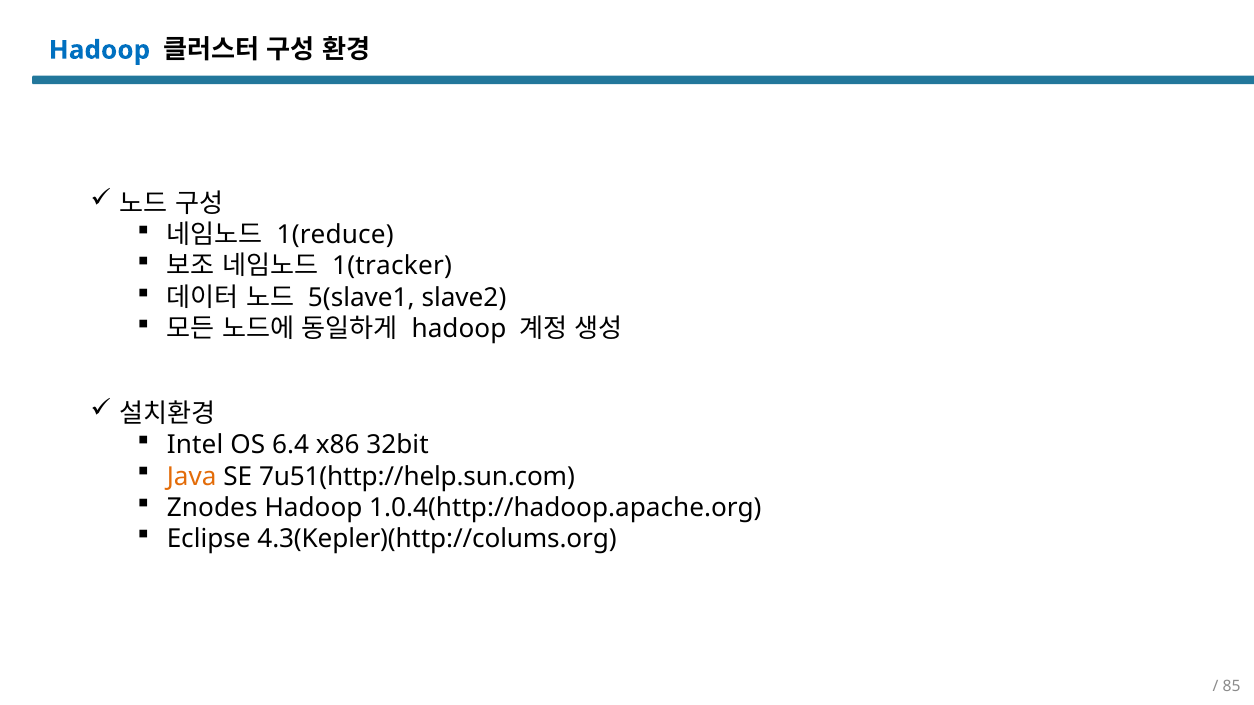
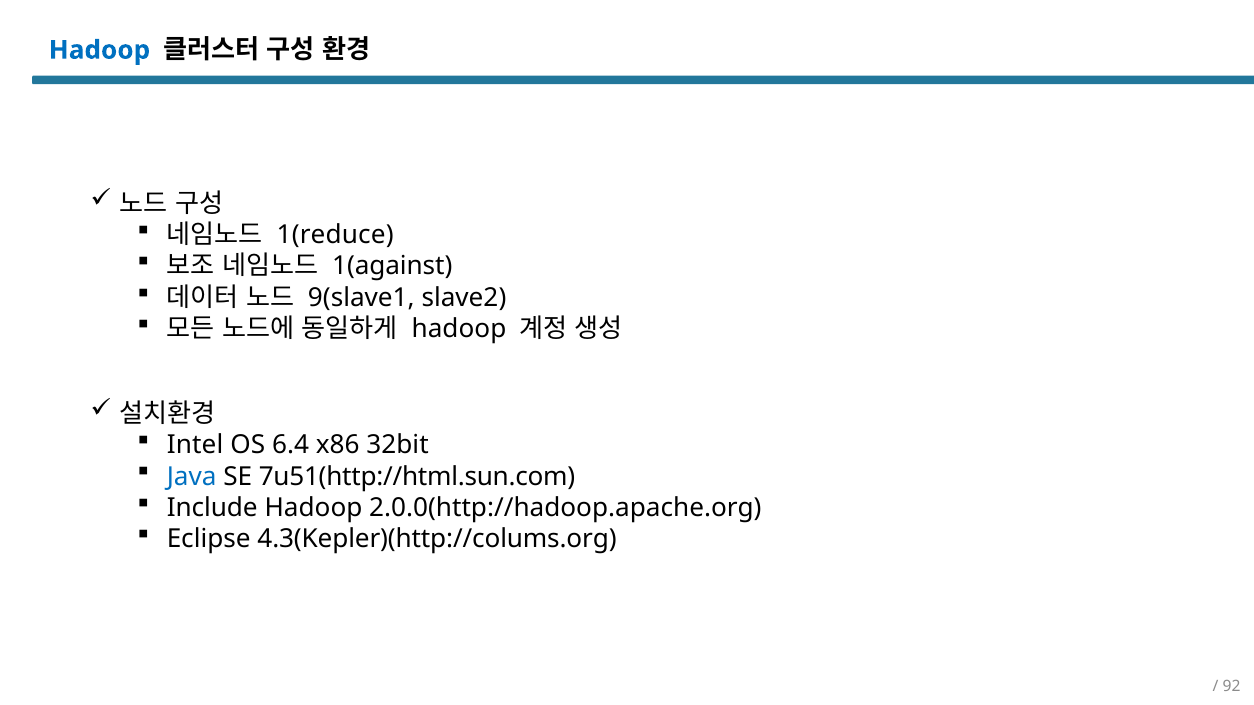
1(tracker: 1(tracker -> 1(against (392, 266)
5(slave1: 5(slave1 -> 9(slave1 (361, 298)
Java colour: orange -> blue (192, 477)
7u51(http://help.sun.com: 7u51(http://help.sun.com -> 7u51(http://html.sun.com (417, 477)
Znodes: Znodes -> Include (212, 508)
1.0.4(http://hadoop.apache.org: 1.0.4(http://hadoop.apache.org -> 2.0.0(http://hadoop.apache.org (565, 508)
85: 85 -> 92 (1232, 687)
